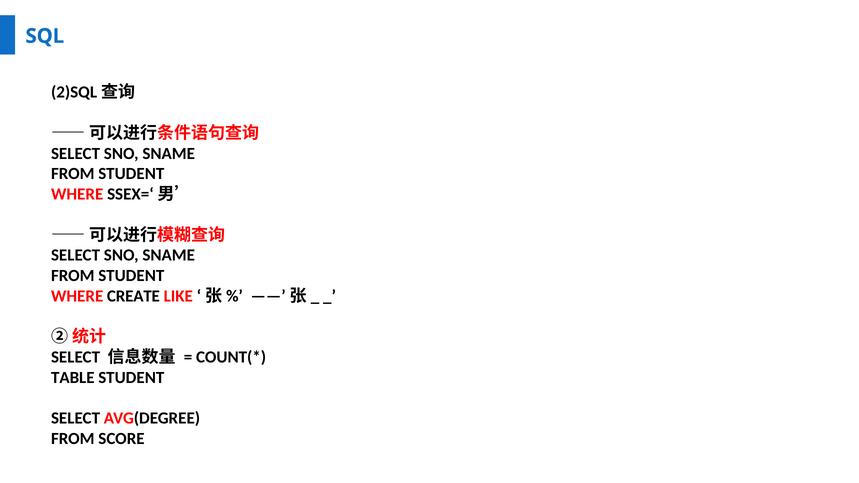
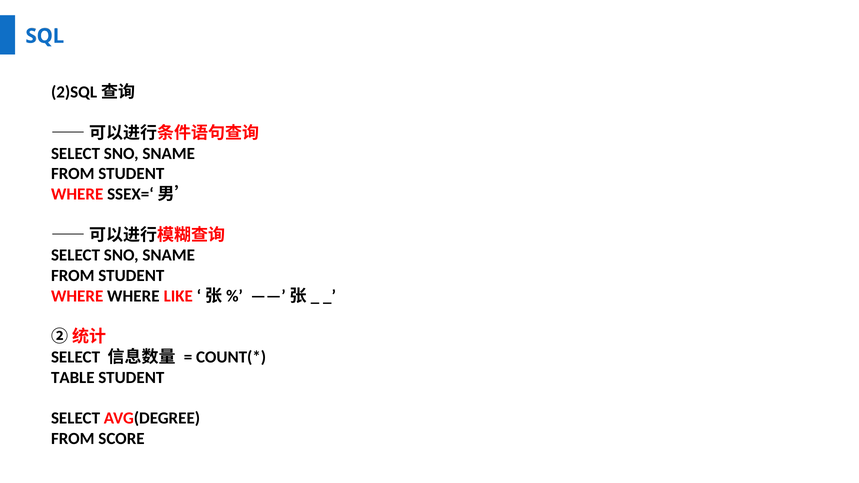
WHERE CREATE: CREATE -> WHERE (133, 296)
